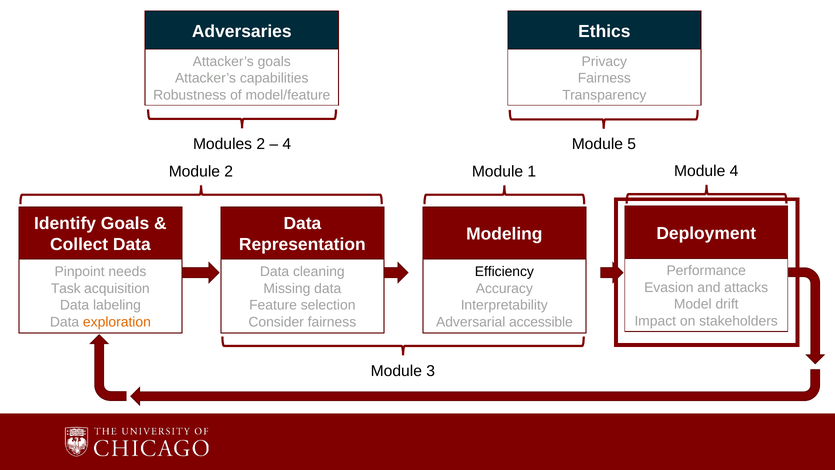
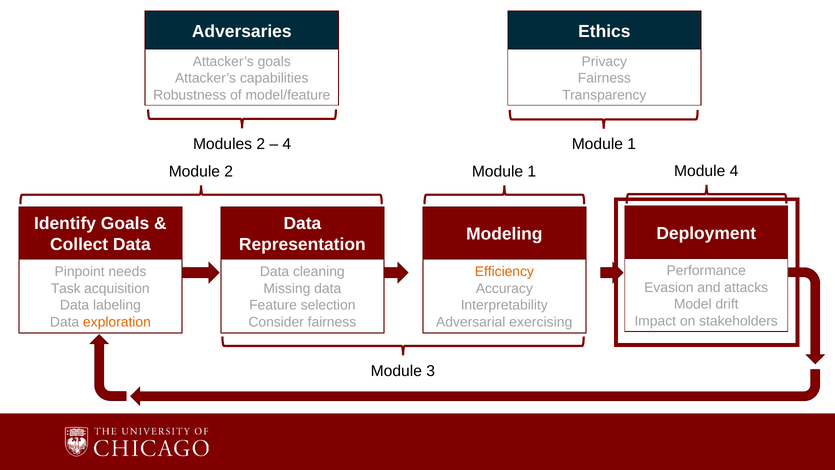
5: 5 -> 1 (632, 144)
Efficiency colour: black -> orange (504, 272)
accessible: accessible -> exercising (541, 322)
